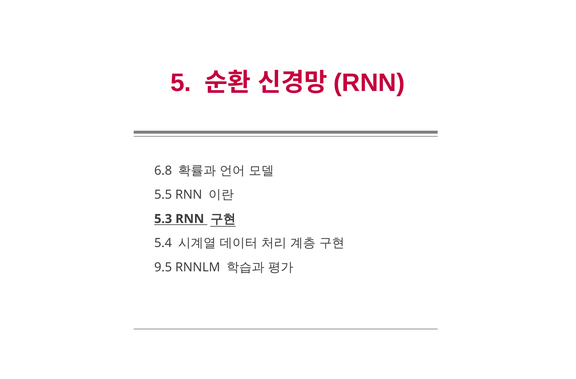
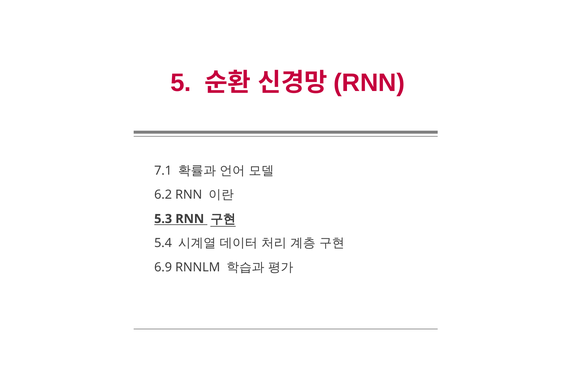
6.8: 6.8 -> 7.1 (163, 170)
5.5: 5.5 -> 6.2 (163, 194)
9.5: 9.5 -> 6.9 (163, 267)
